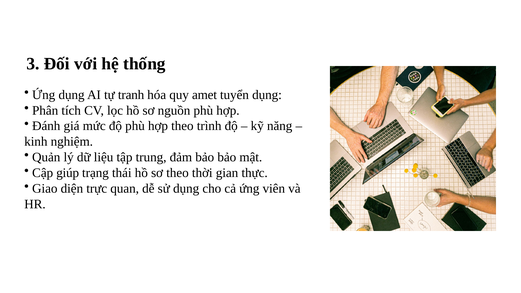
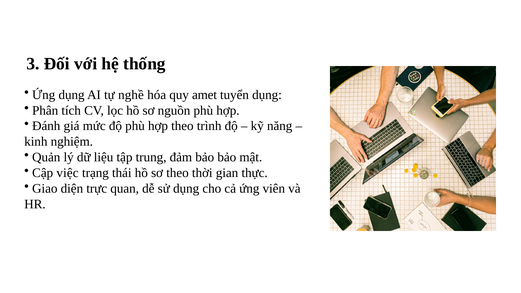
tranh: tranh -> nghề (131, 95)
giúp: giúp -> việc (68, 173)
